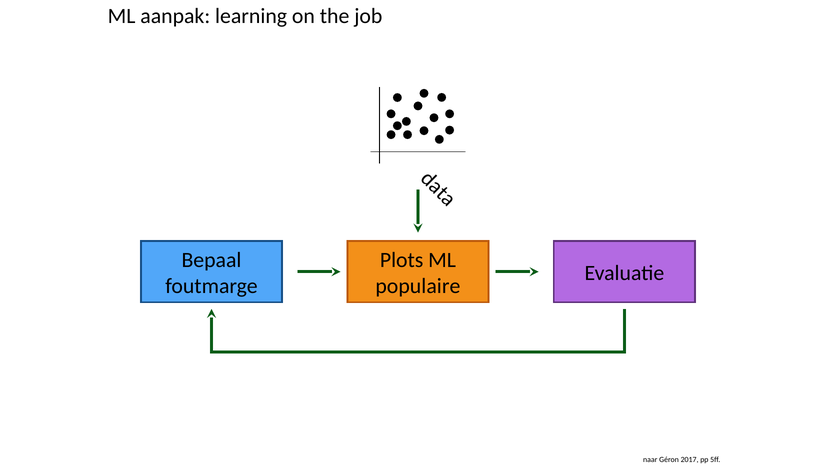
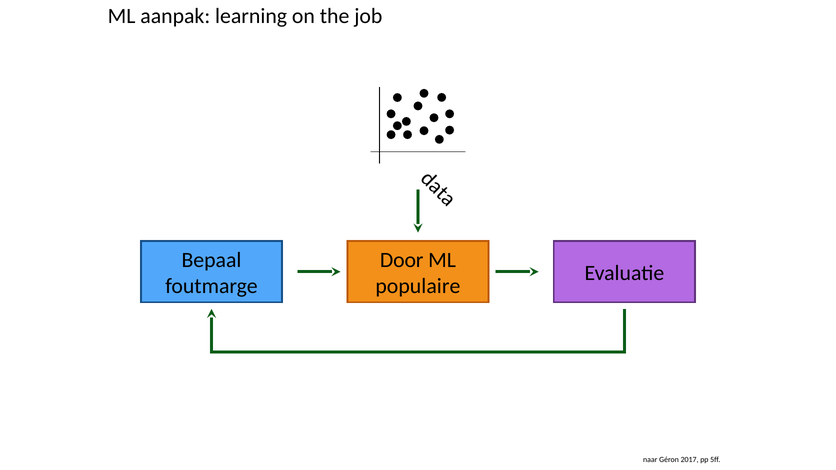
Plots: Plots -> Door (402, 260)
